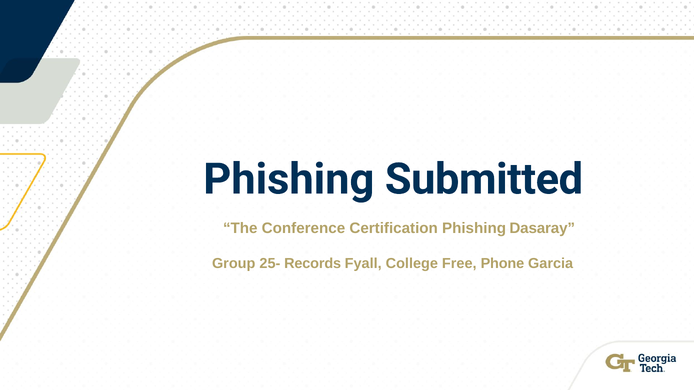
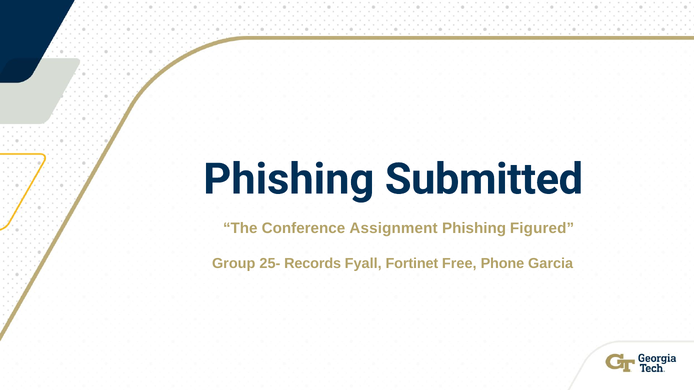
Certification: Certification -> Assignment (394, 228)
Dasaray: Dasaray -> Figured (542, 228)
College: College -> Fortinet (412, 264)
